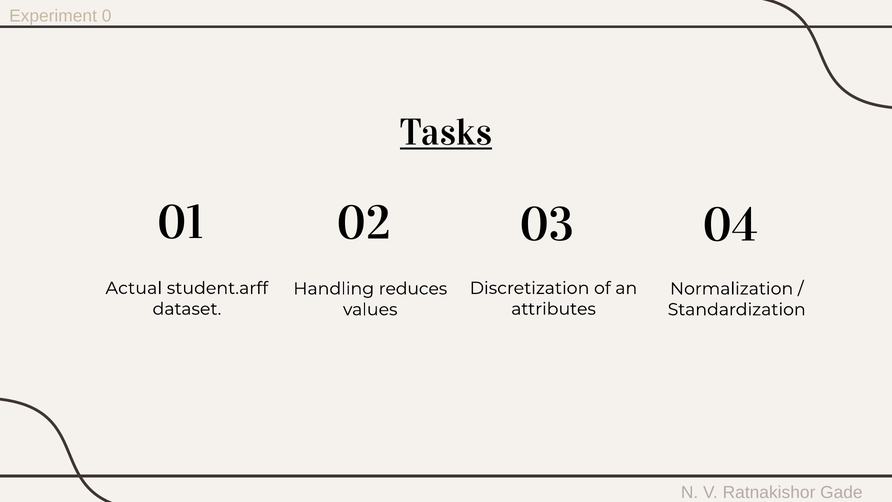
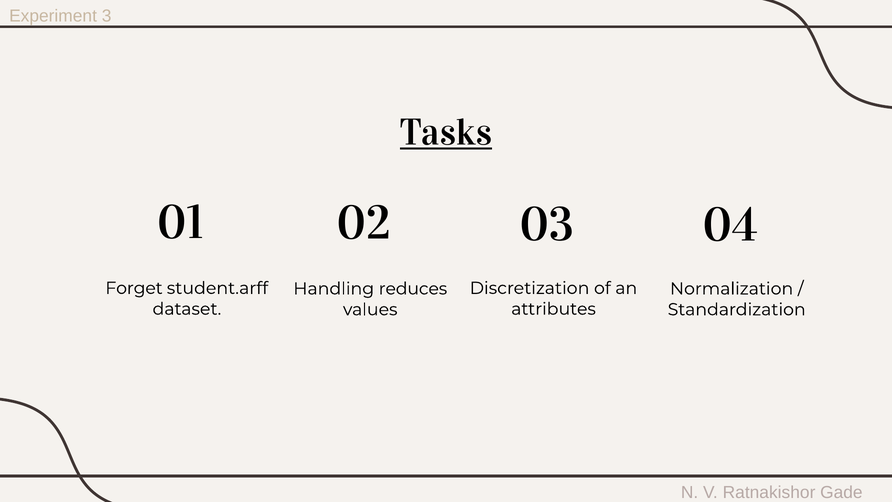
0: 0 -> 3 (107, 16)
Actual: Actual -> Forget (134, 288)
